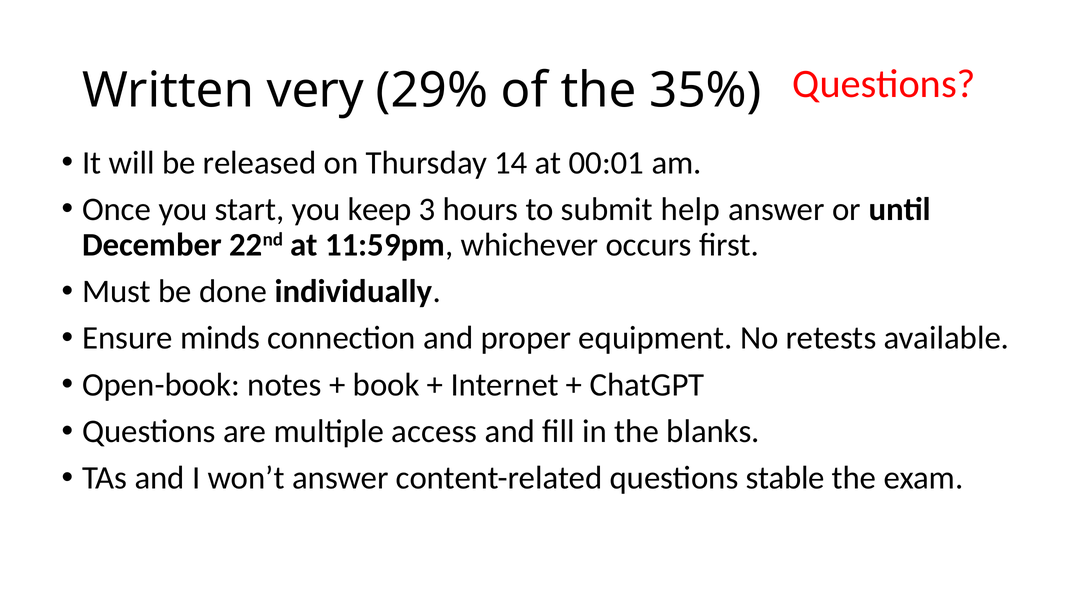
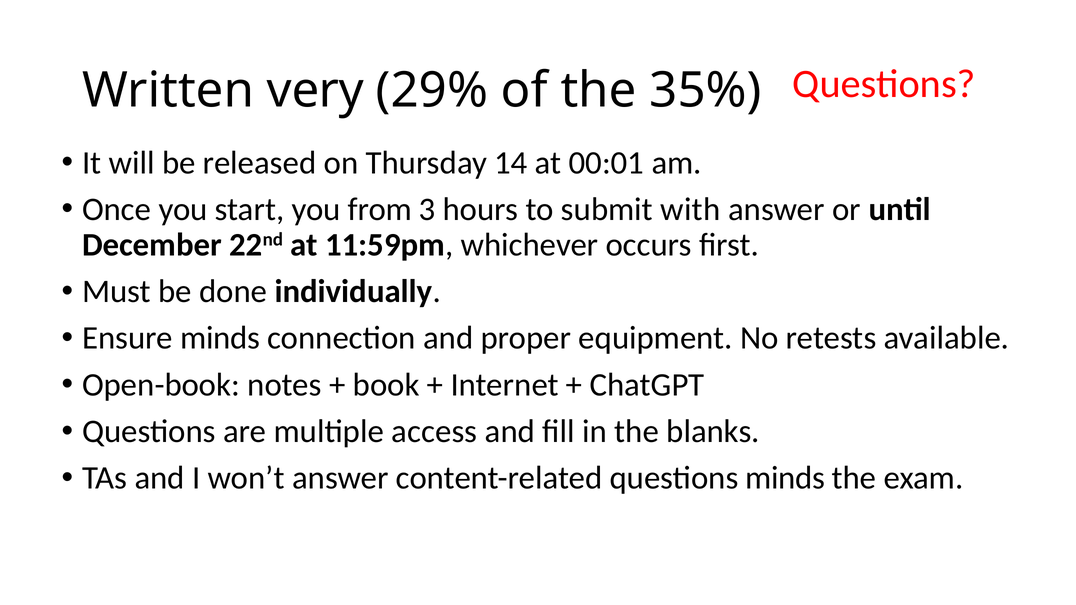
keep: keep -> from (380, 209)
help: help -> with (690, 209)
questions stable: stable -> minds (785, 478)
